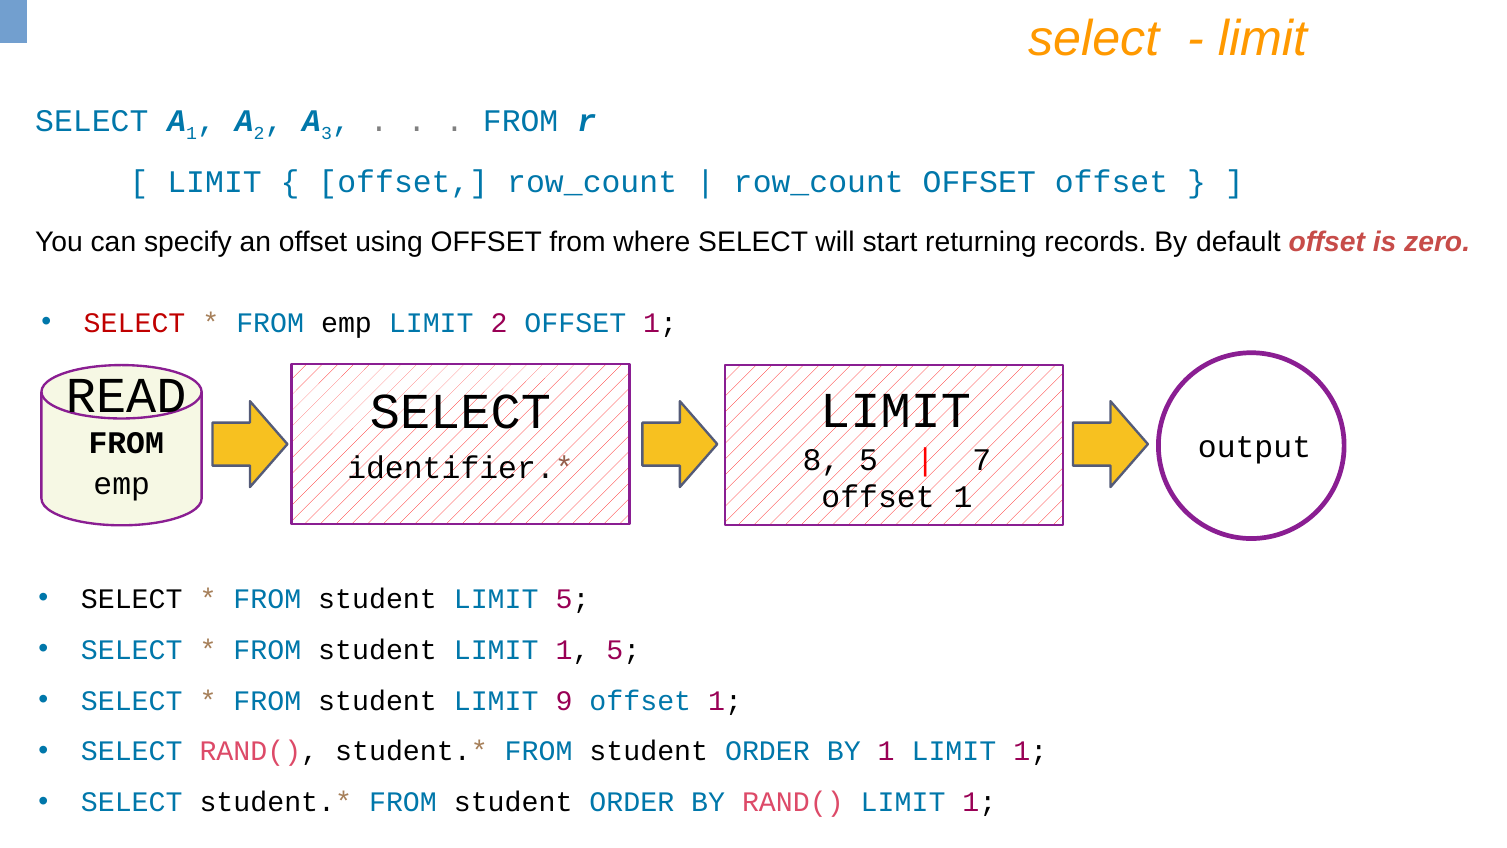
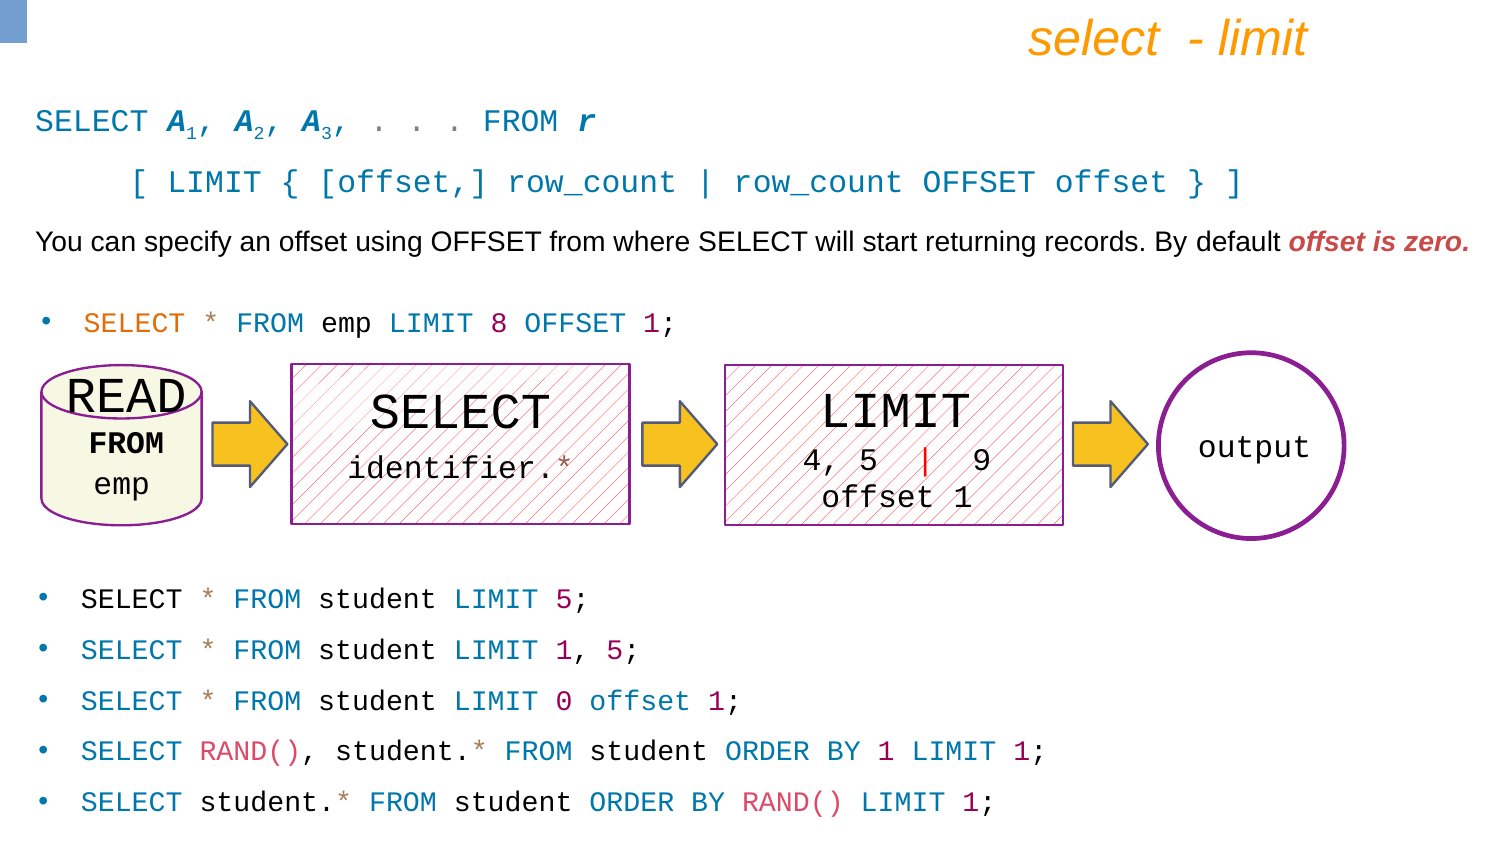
SELECT colour: red -> orange (135, 323)
LIMIT 2: 2 -> 8 (499, 323)
8: 8 -> 4 (821, 460)
7: 7 -> 9 (982, 460)
9: 9 -> 0 (564, 701)
